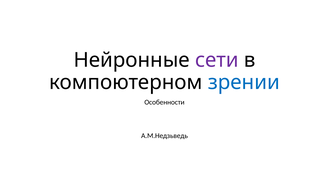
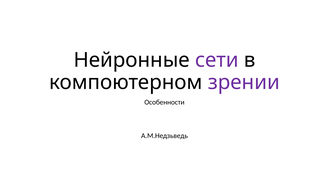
зрении colour: blue -> purple (244, 82)
